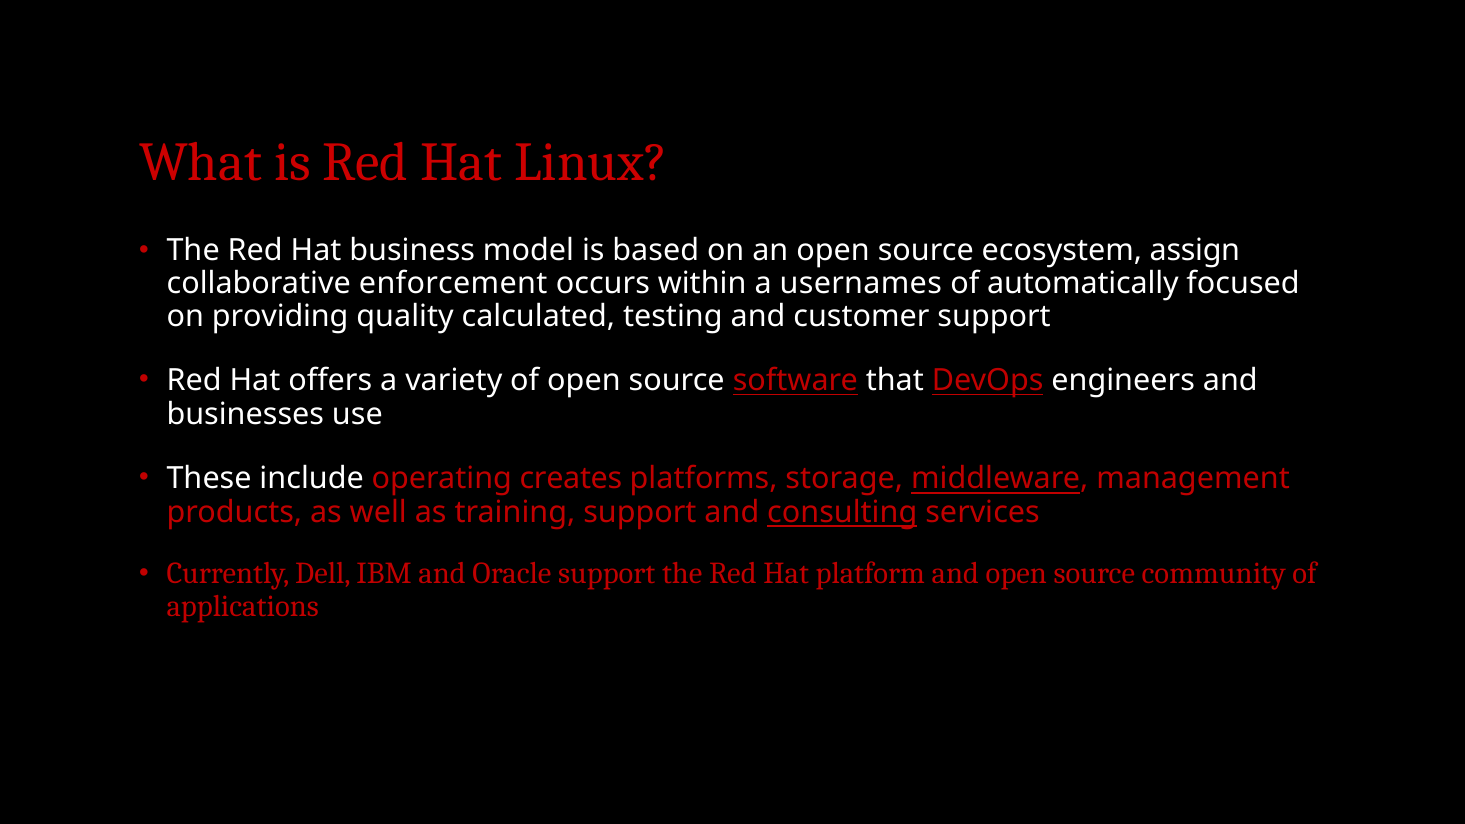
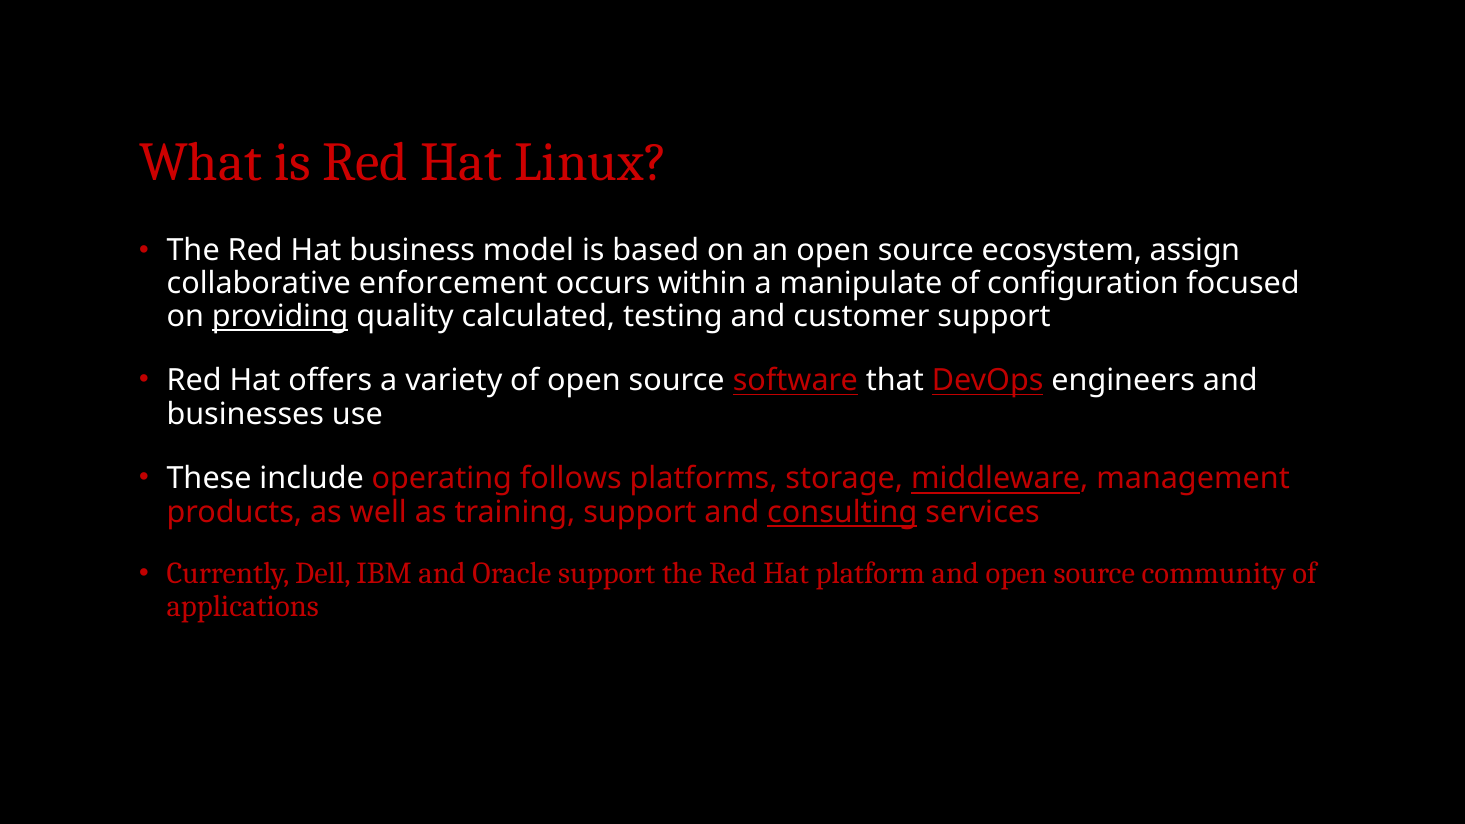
usernames: usernames -> manipulate (861, 284)
automatically: automatically -> configuration (1083, 284)
providing underline: none -> present (280, 317)
creates: creates -> follows (571, 479)
